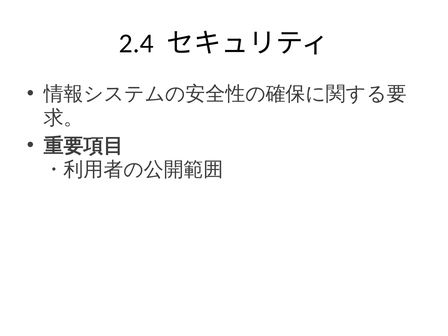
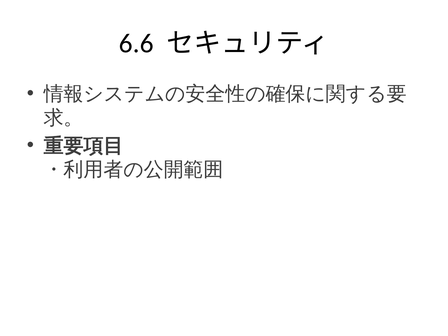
2.4: 2.4 -> 6.6 (136, 43)
